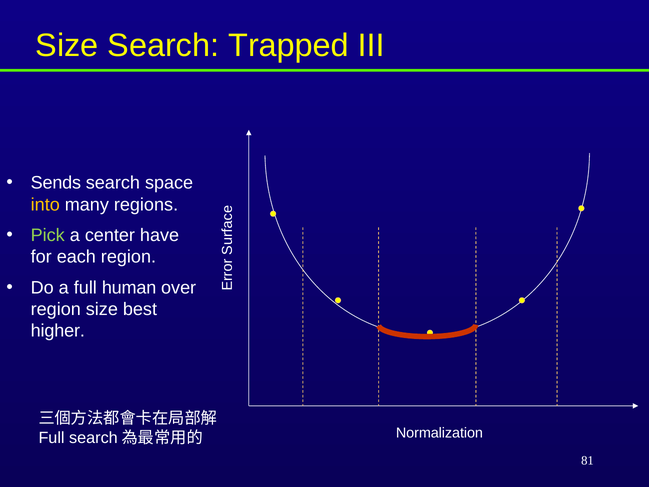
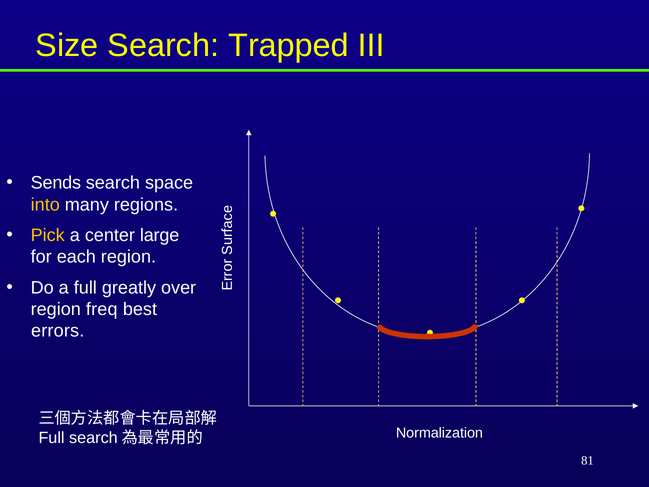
Pick colour: light green -> yellow (48, 235)
have: have -> large (160, 235)
human: human -> greatly (129, 288)
region size: size -> freq (102, 309)
higher: higher -> errors (58, 331)
